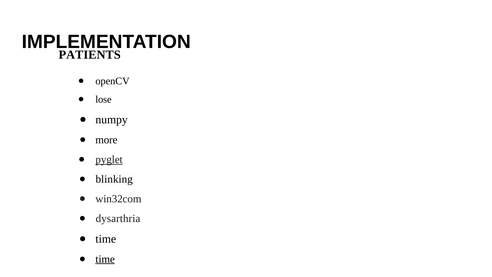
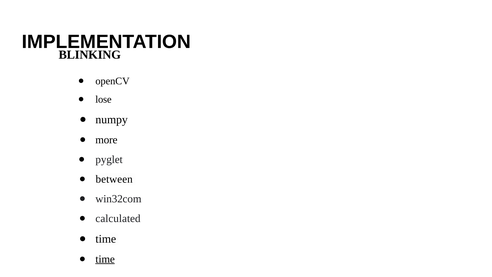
PATIENTS: PATIENTS -> BLINKING (90, 55)
pyglet underline: present -> none (109, 159)
blinking: blinking -> between (114, 179)
dysarthria: dysarthria -> calculated (118, 218)
